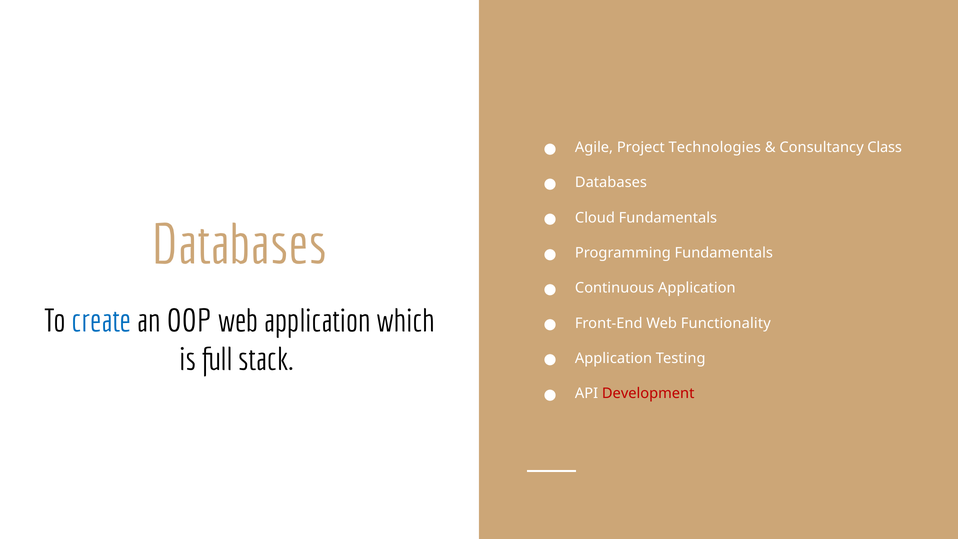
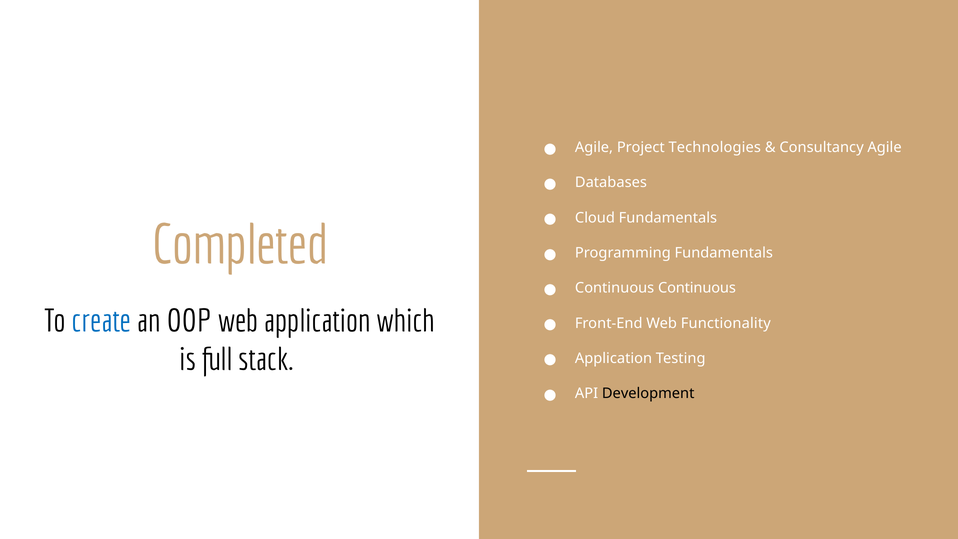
Consultancy Class: Class -> Agile (885, 147)
Databases: Databases -> Completed (240, 245)
Continuous Application: Application -> Continuous (697, 288)
Development colour: red -> black (648, 393)
